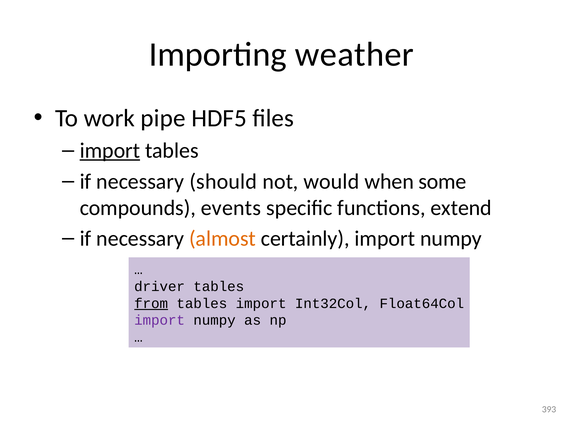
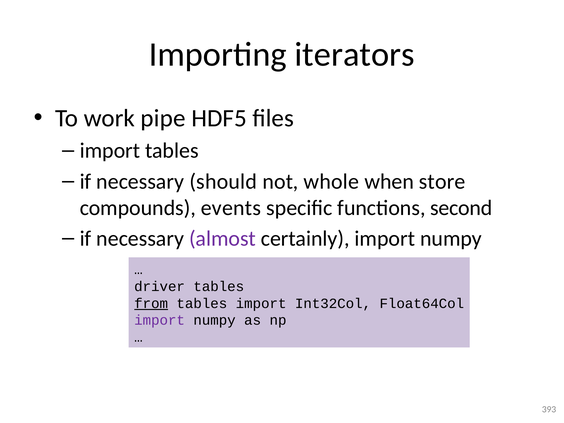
weather: weather -> iterators (355, 55)
import underline: present -> none (110, 151)
would: would -> whole (331, 181)
some: some -> store (442, 181)
extend: extend -> second (461, 208)
almost colour: orange -> purple (222, 238)
